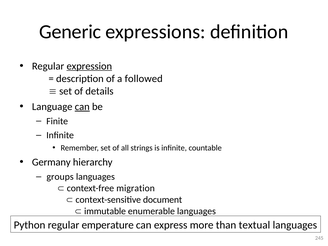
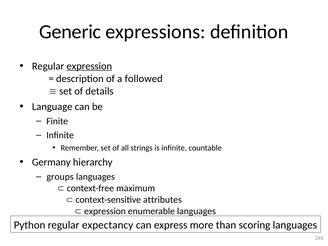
can underline: present -> none (82, 107)
migration: migration -> maximum (136, 188)
document: document -> attributes (162, 200)
immutable: immutable -> expression (105, 211)
emperature: emperature -> expectancy (108, 225)
textual: textual -> scoring (255, 225)
